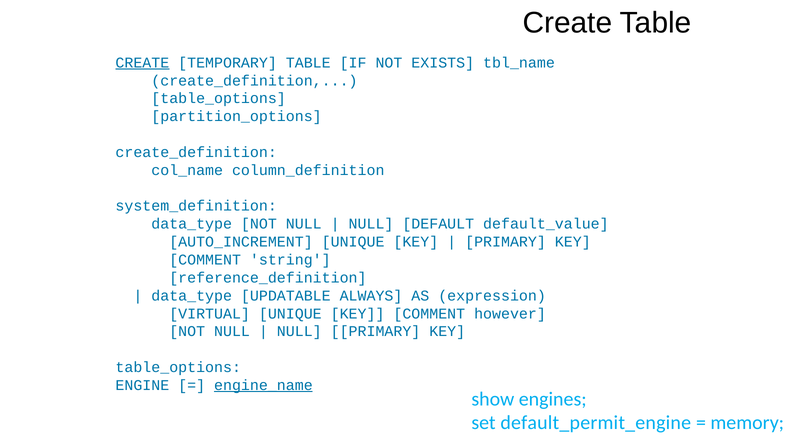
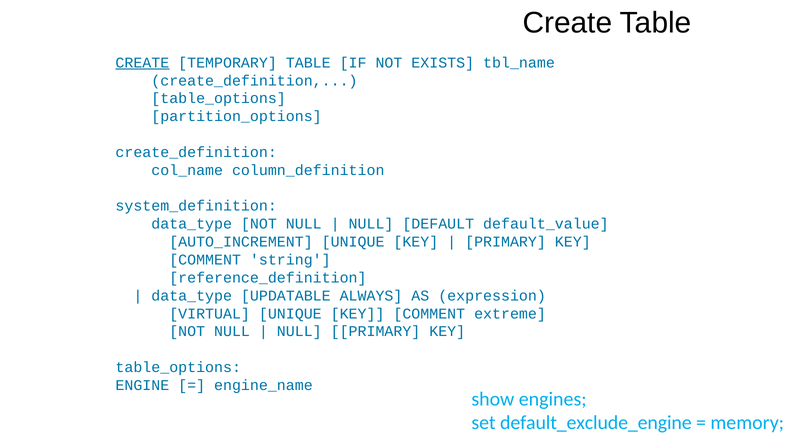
however: however -> extreme (510, 314)
engine_name underline: present -> none (263, 386)
default_permit_engine: default_permit_engine -> default_exclude_engine (596, 423)
